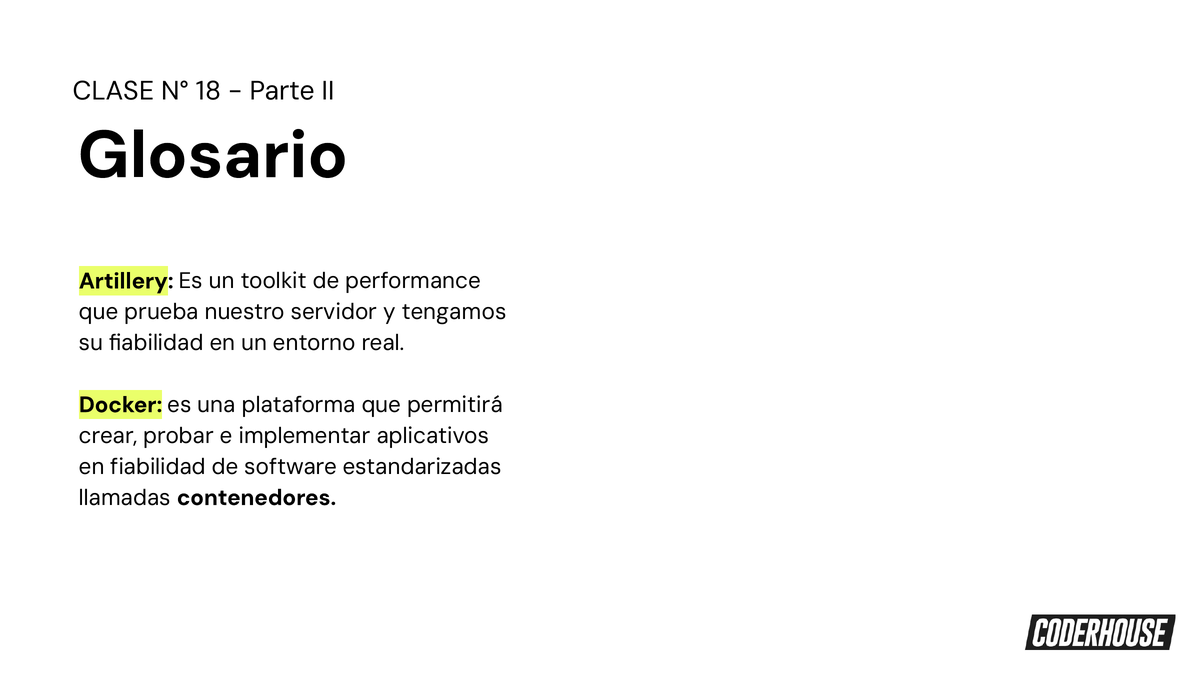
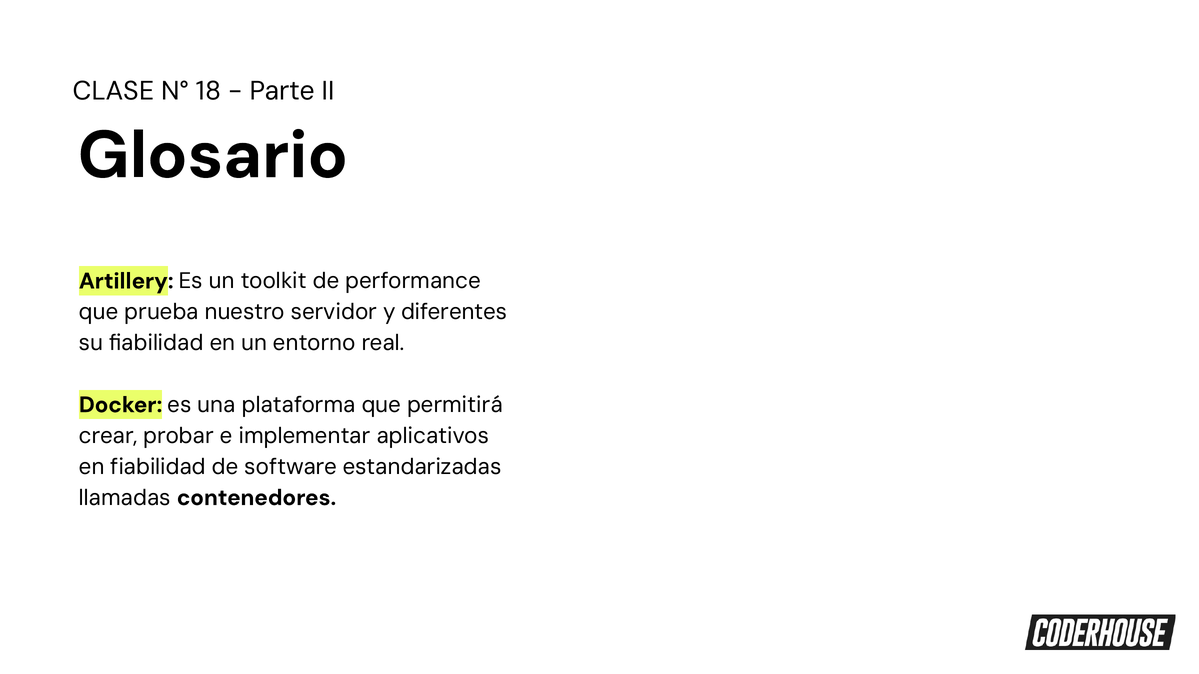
tengamos: tengamos -> diferentes (454, 312)
